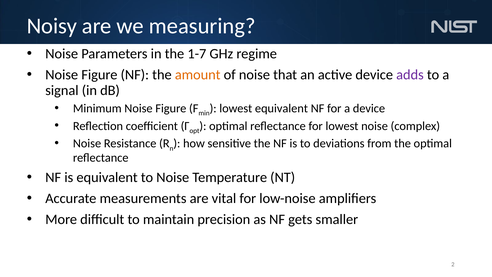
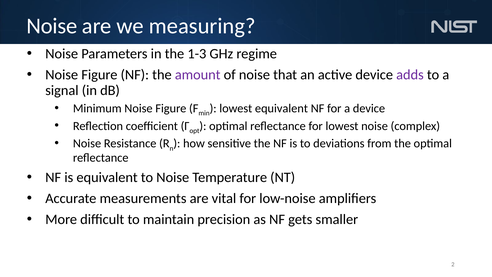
Noisy: Noisy -> Noise (52, 26)
1-7: 1-7 -> 1-3 (197, 54)
amount colour: orange -> purple (198, 75)
